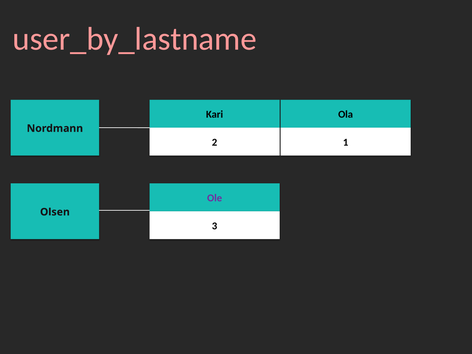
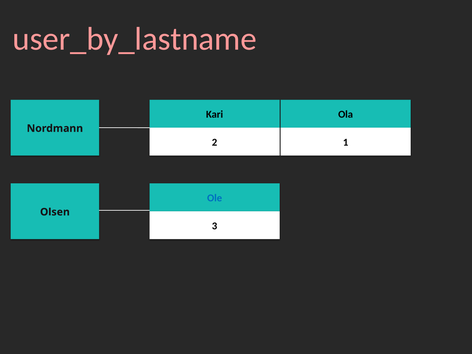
Ole colour: purple -> blue (215, 198)
